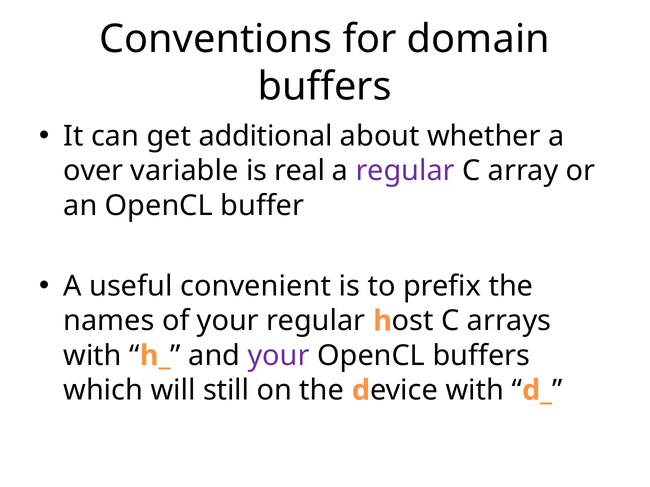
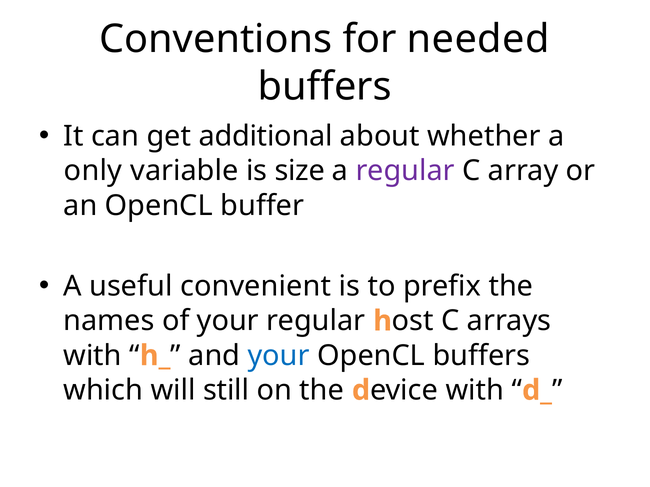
domain: domain -> needed (478, 39)
over: over -> only (93, 171)
real: real -> size (300, 171)
your colour: purple -> blue (279, 356)
